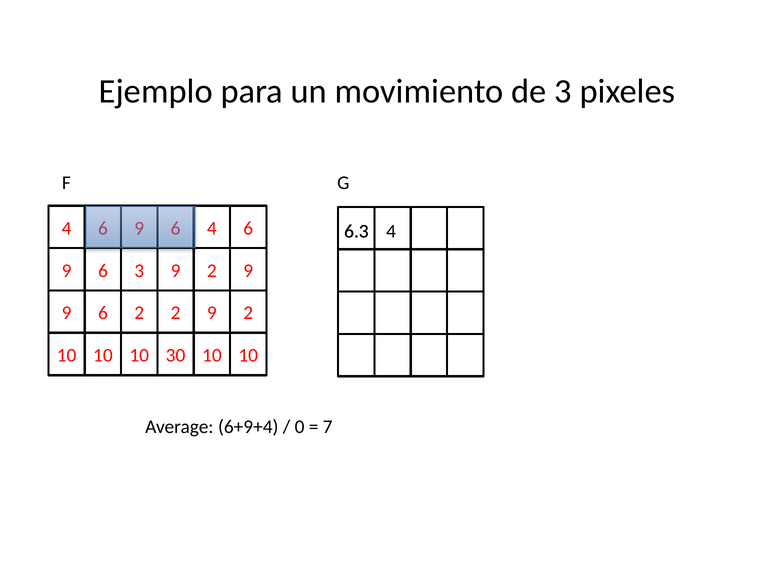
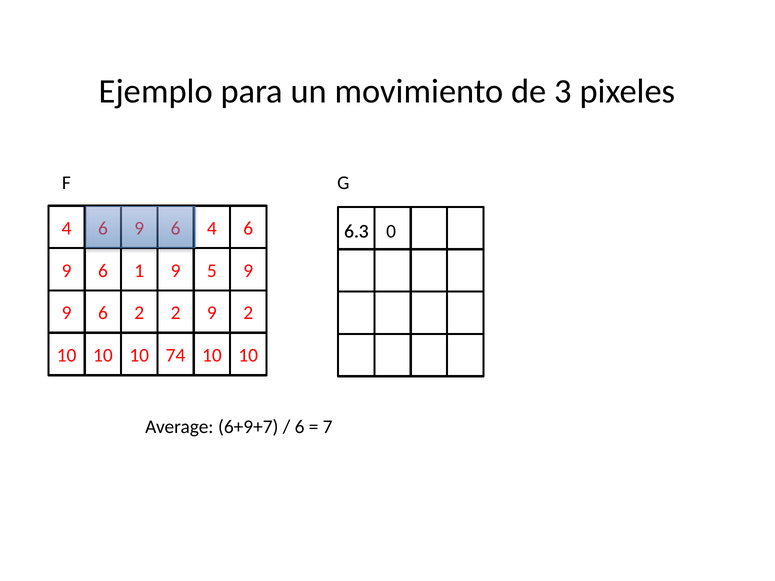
4: 4 -> 0 (391, 231)
6 3: 3 -> 1 (139, 271)
2: 2 -> 5 (212, 271)
30: 30 -> 74 (176, 356)
6+9+4: 6+9+4 -> 6+9+7 (248, 427)
0: 0 -> 6 (300, 427)
